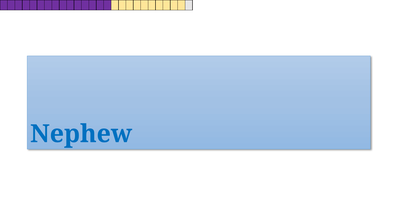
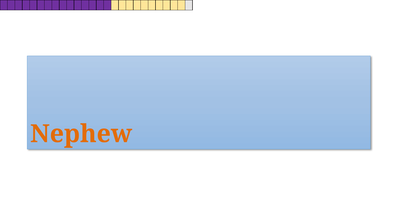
Nephew colour: blue -> orange (81, 134)
